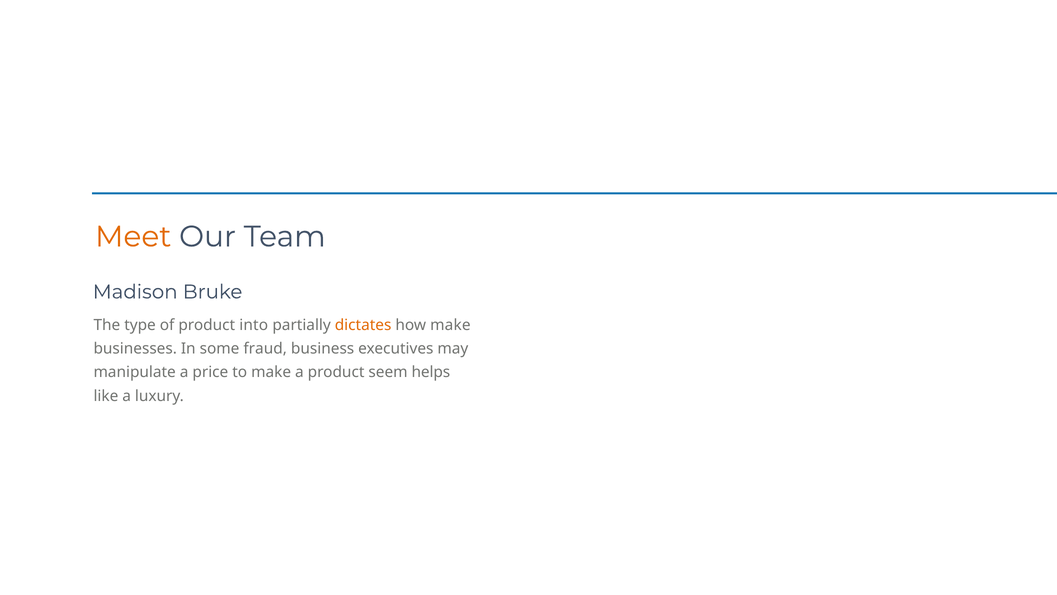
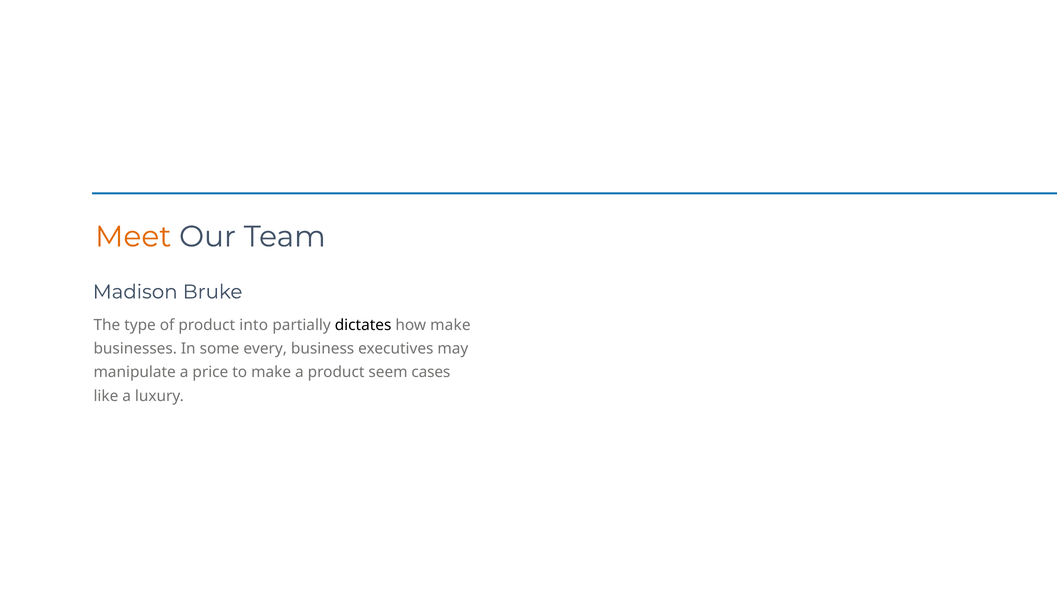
dictates colour: orange -> black (363, 325)
fraud: fraud -> every (265, 348)
helps: helps -> cases (431, 372)
